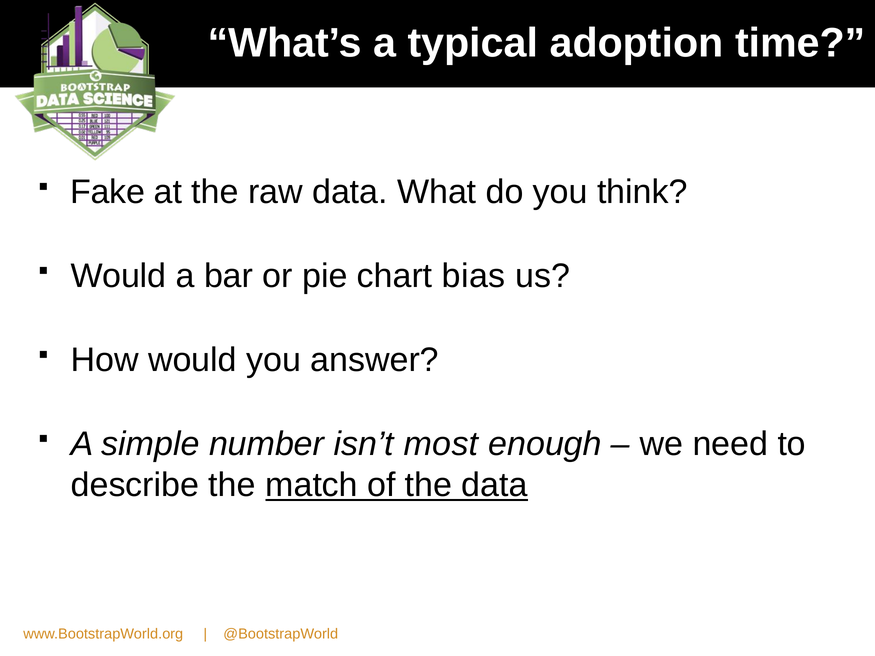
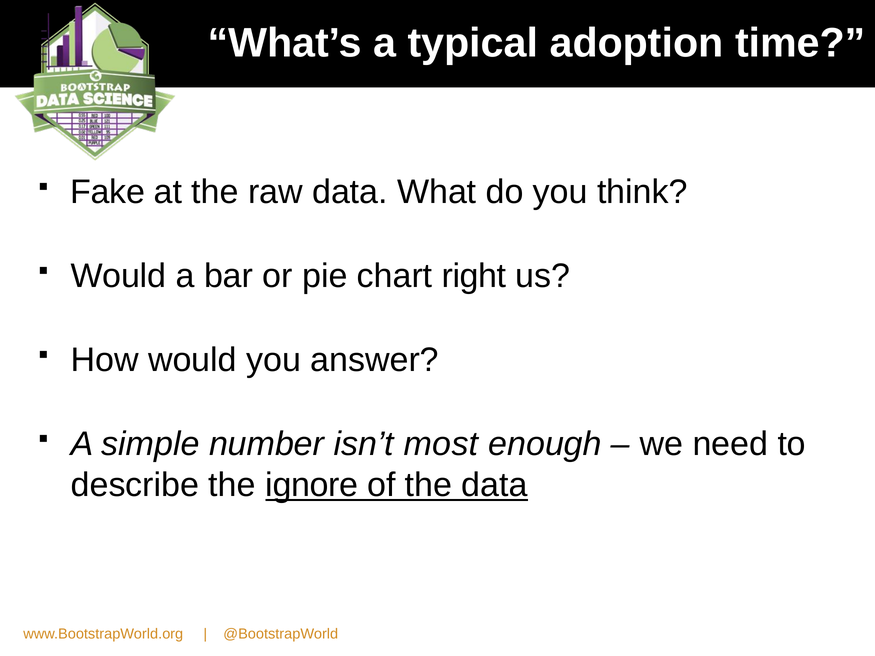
bias: bias -> right (474, 276)
match: match -> ignore (312, 485)
